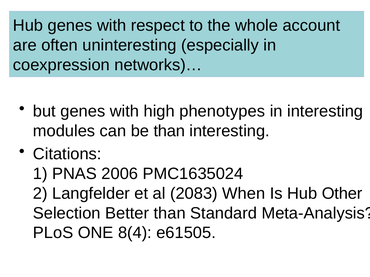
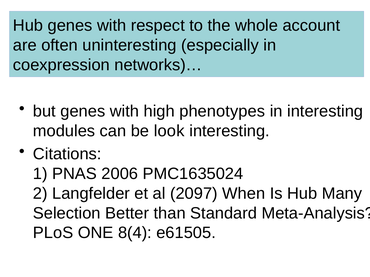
be than: than -> look (169, 131)
2083: 2083 -> 2097 (194, 194)
Other: Other -> Many (342, 194)
